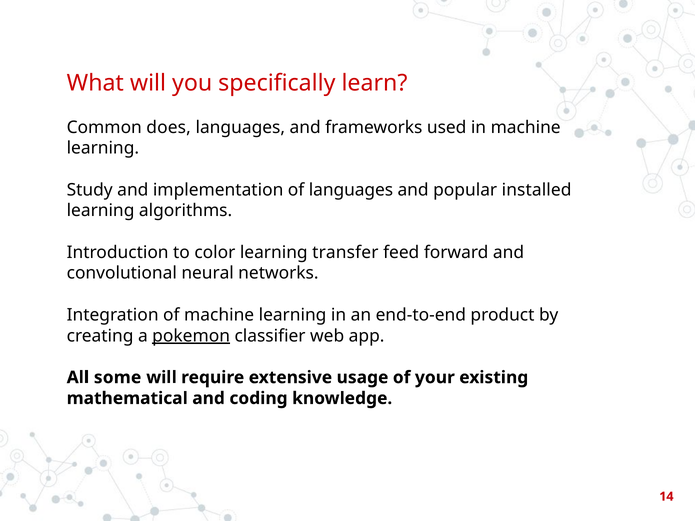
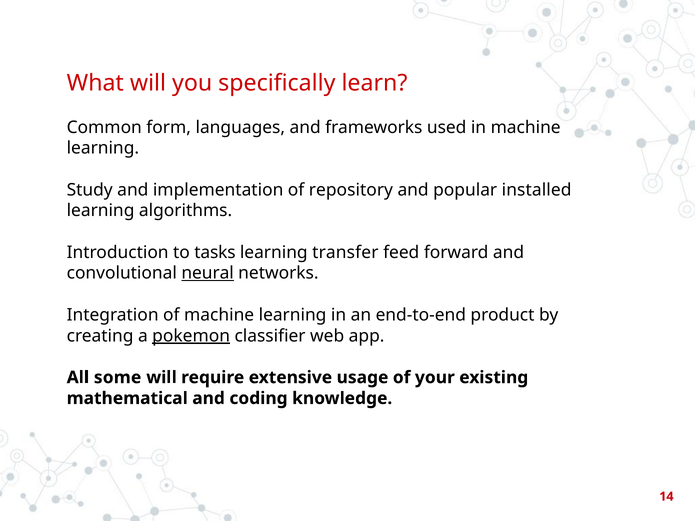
does: does -> form (169, 127)
of languages: languages -> repository (351, 190)
color: color -> tasks (215, 253)
neural underline: none -> present (208, 273)
